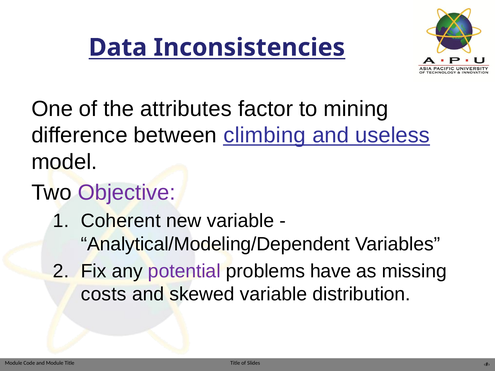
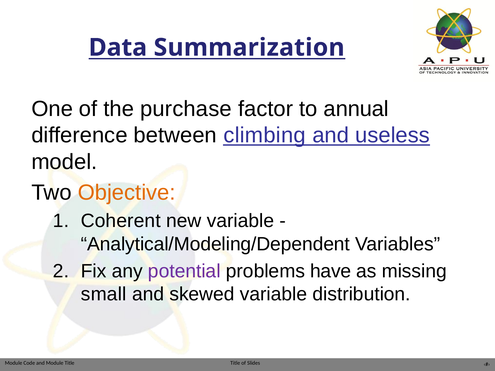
Inconsistencies: Inconsistencies -> Summarization (249, 48)
attributes: attributes -> purchase (186, 109)
mining: mining -> annual (356, 109)
Objective colour: purple -> orange (127, 193)
costs: costs -> small (104, 294)
